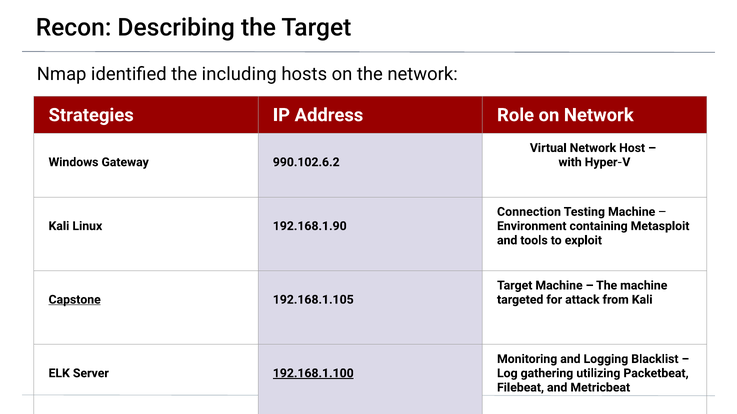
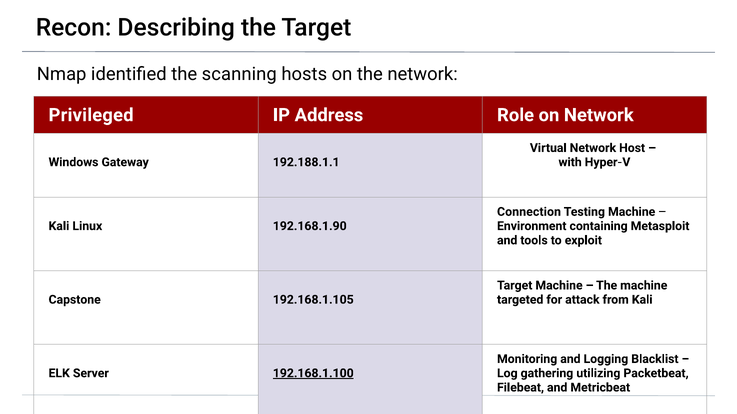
including: including -> scanning (239, 74)
Strategies: Strategies -> Privileged (91, 115)
990.102.6.2: 990.102.6.2 -> 192.188.1.1 (306, 162)
Capstone underline: present -> none (75, 300)
